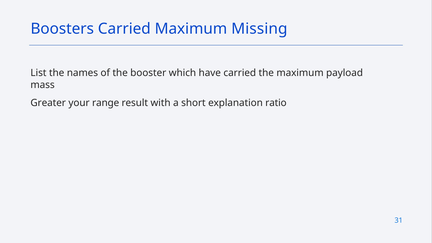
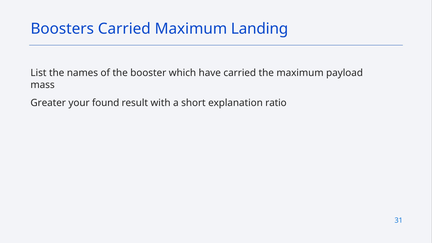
Missing: Missing -> Landing (260, 29)
range: range -> found (106, 103)
